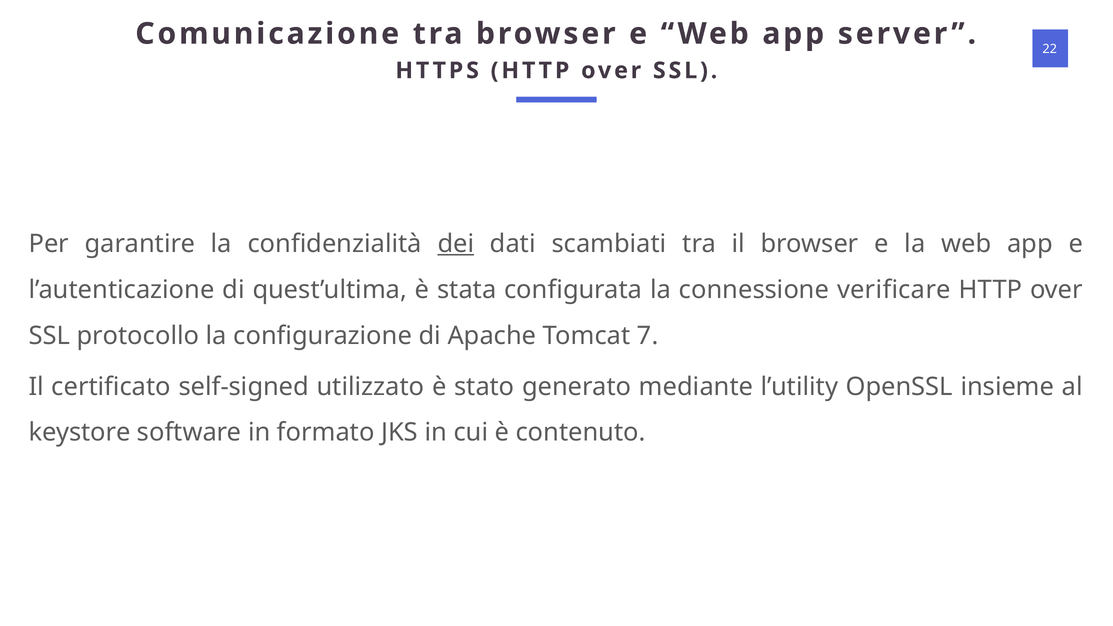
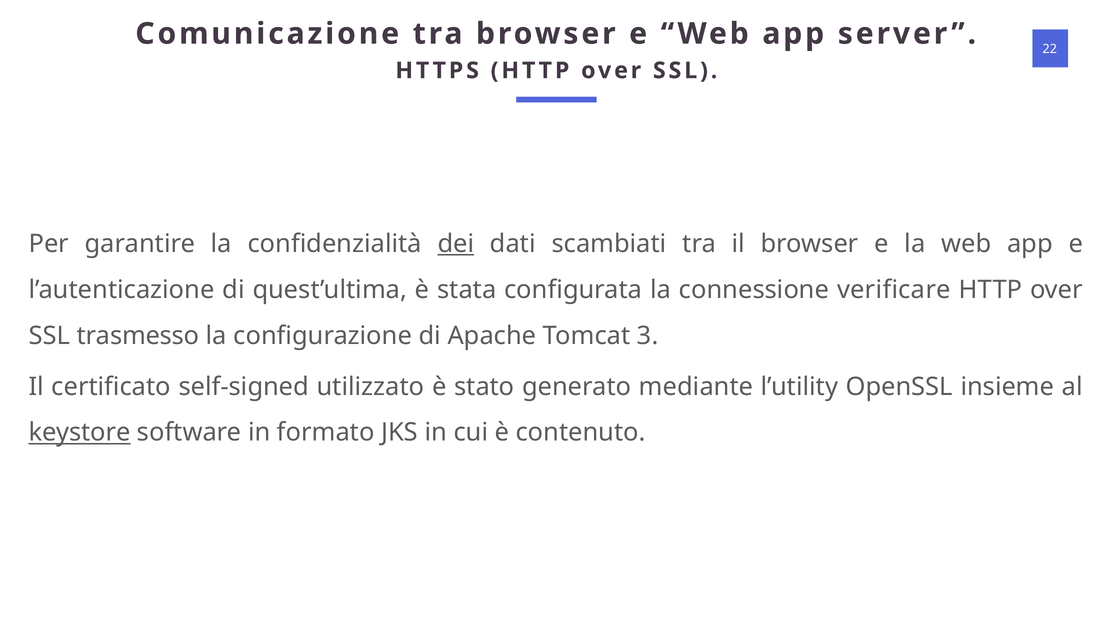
protocollo: protocollo -> trasmesso (138, 336)
7: 7 -> 3 (648, 336)
keystore underline: none -> present (80, 433)
